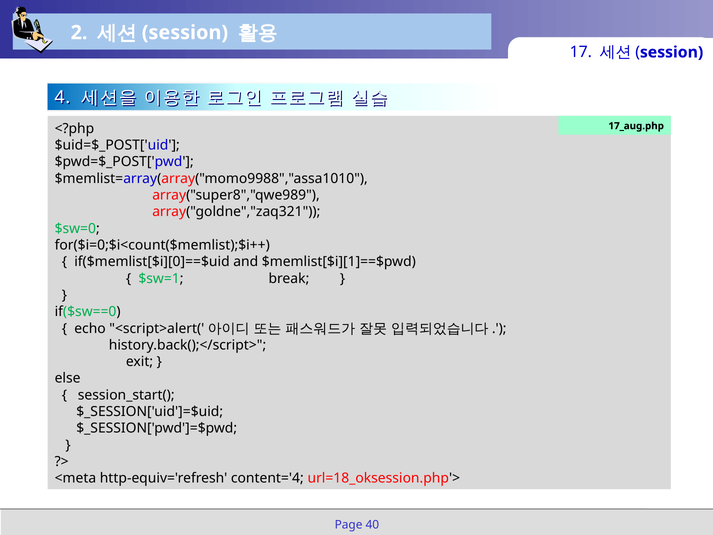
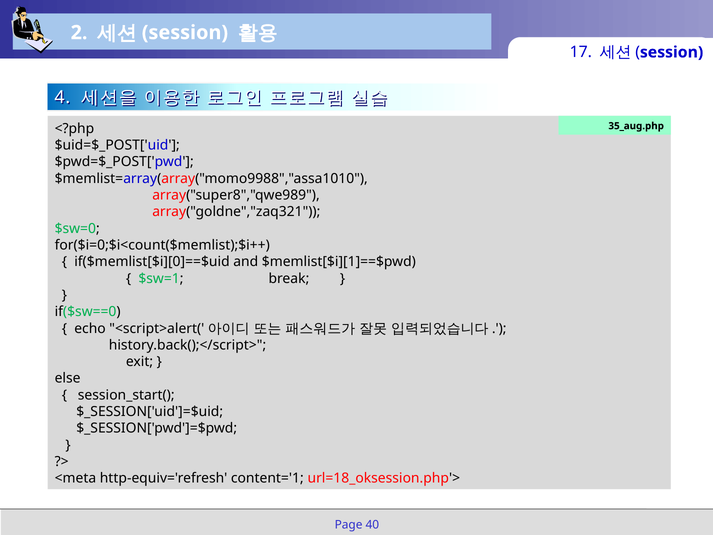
17_aug.php: 17_aug.php -> 35_aug.php (636, 126)
content='4: content='4 -> content='1 (267, 478)
